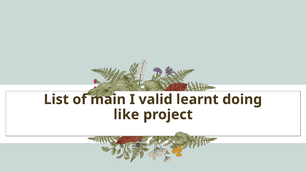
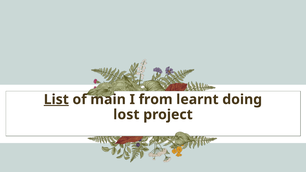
List underline: none -> present (56, 100)
valid: valid -> from (156, 100)
like: like -> lost (126, 115)
